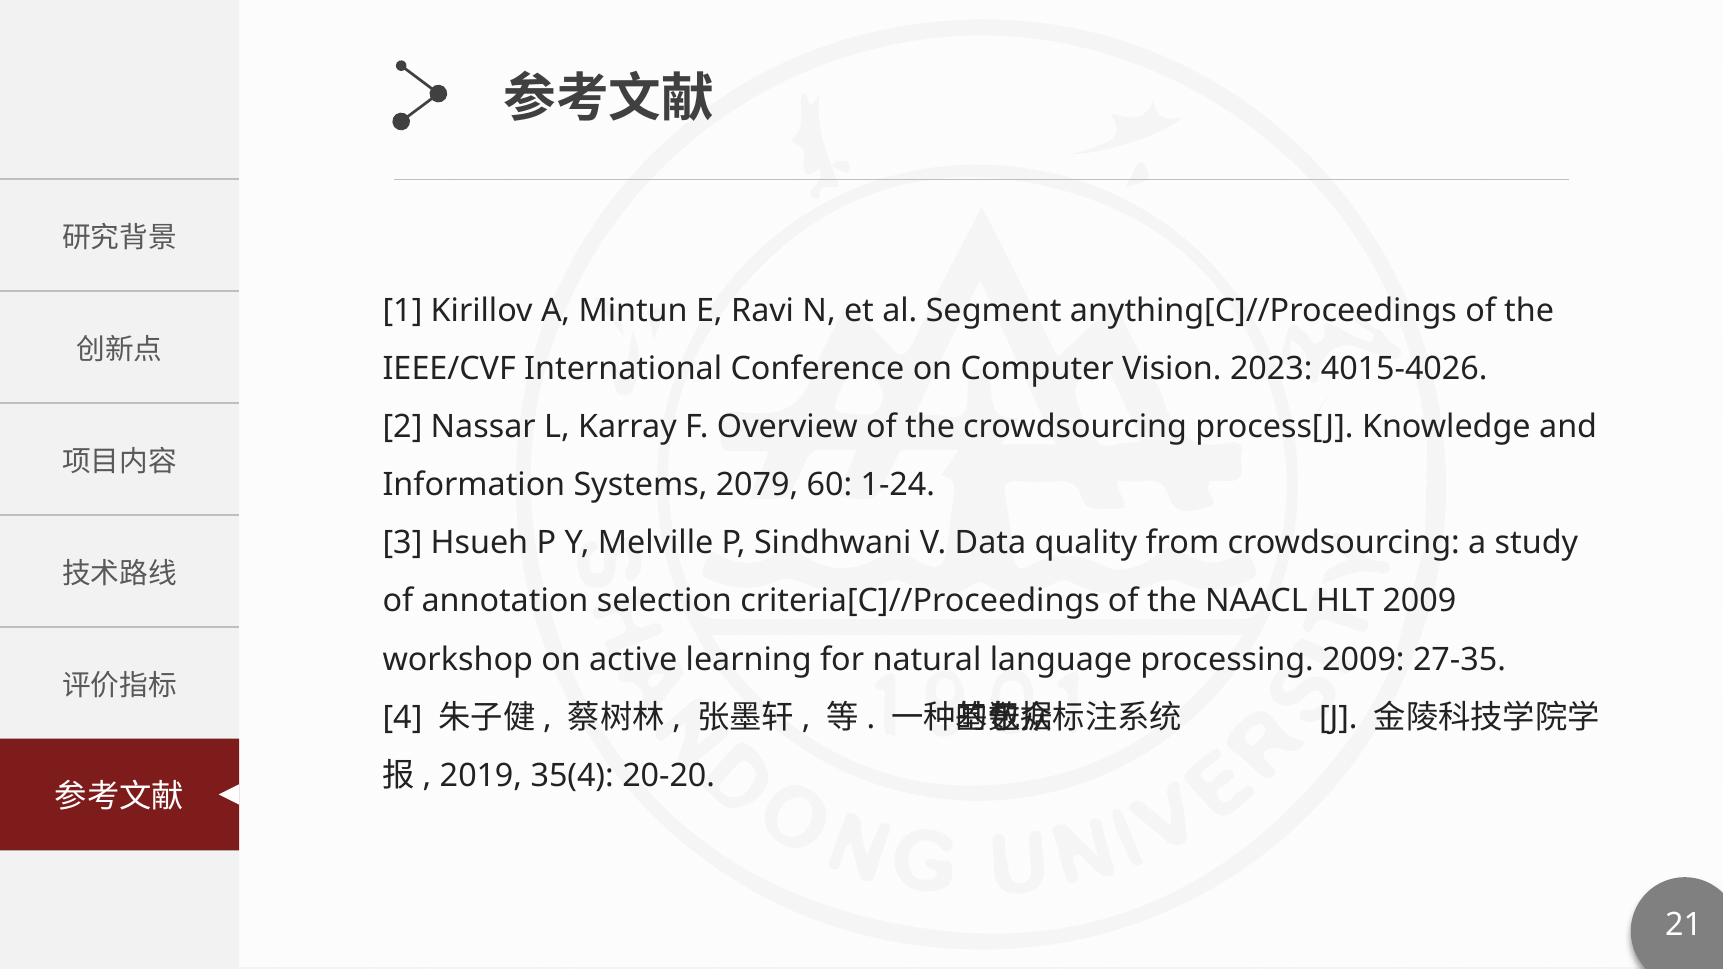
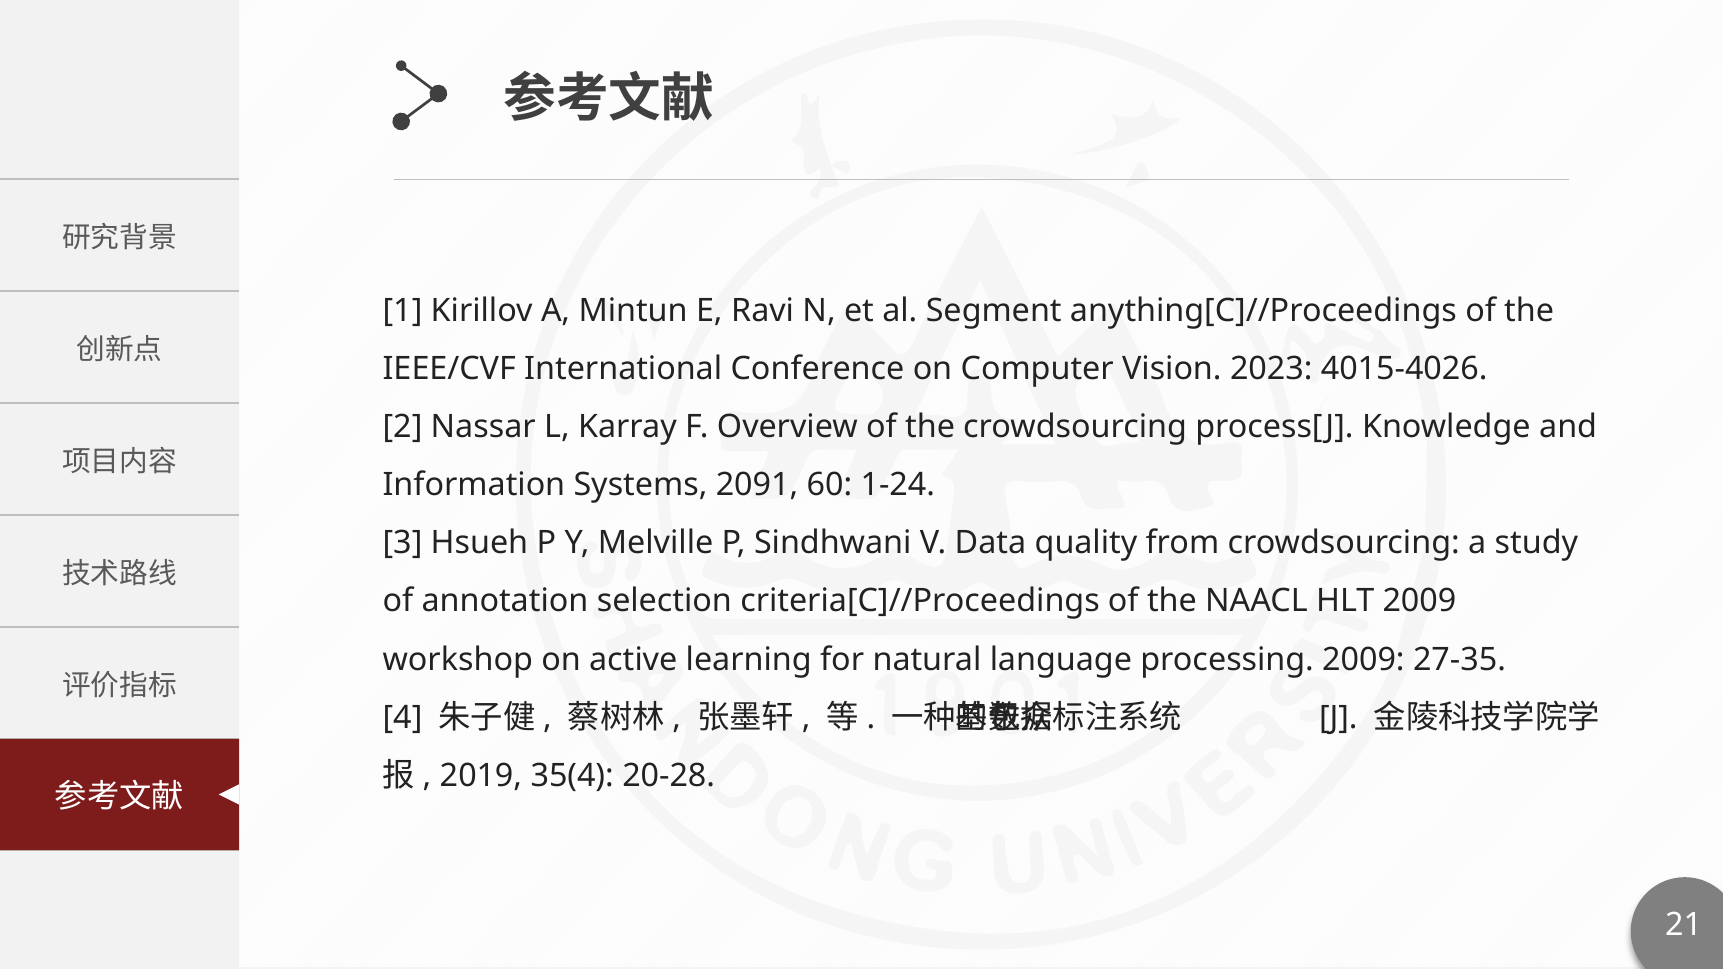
2079: 2079 -> 2091 (757, 485)
20-20: 20-20 -> 20-28 (669, 776)
